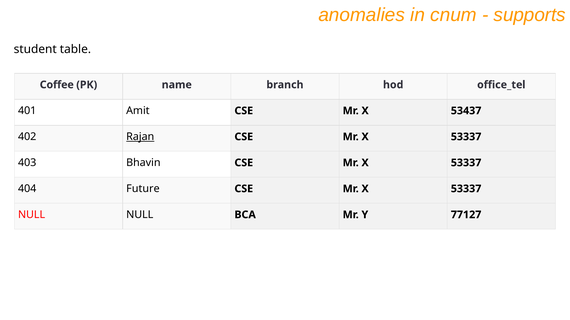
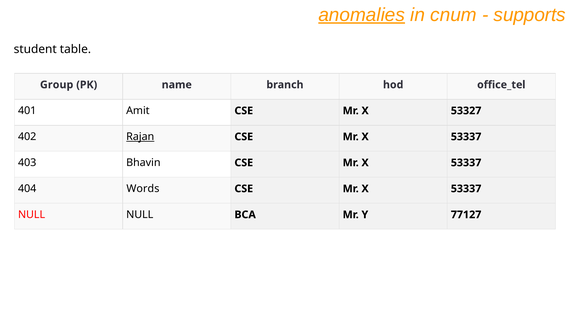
anomalies underline: none -> present (362, 15)
Coffee: Coffee -> Group (57, 85)
53437: 53437 -> 53327 (466, 111)
Future: Future -> Words (143, 189)
